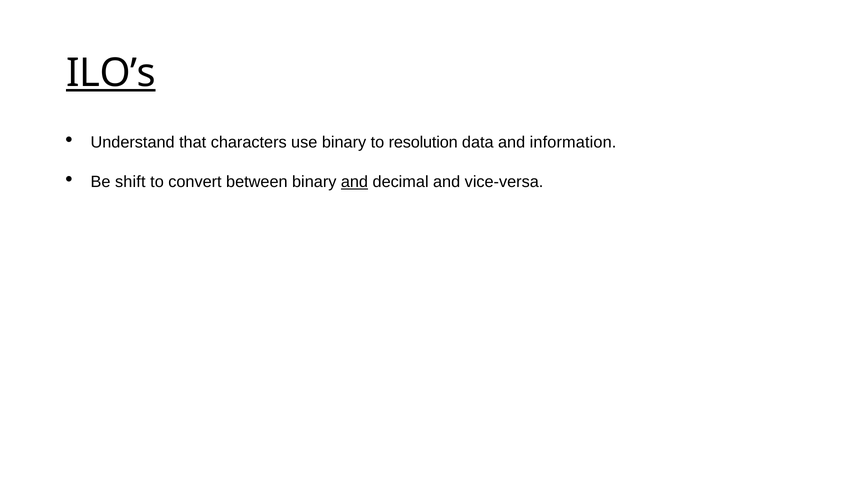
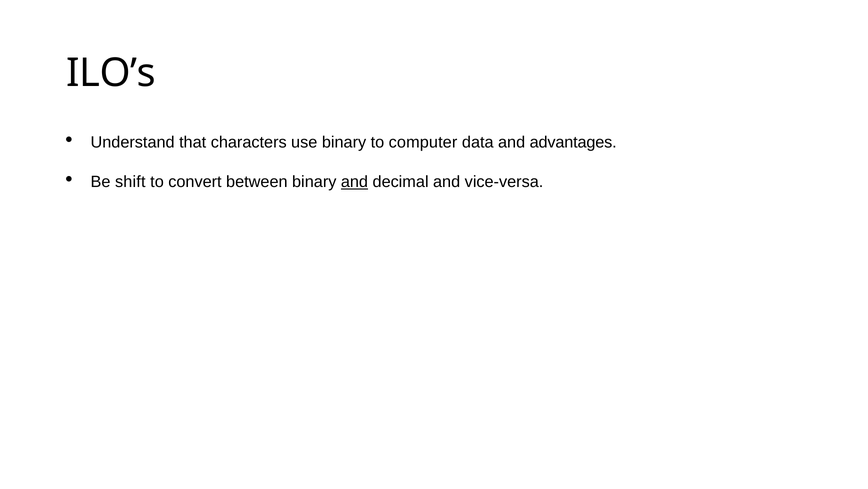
ILO’s underline: present -> none (111, 73)
resolution: resolution -> computer (423, 142)
information: information -> advantages (573, 142)
